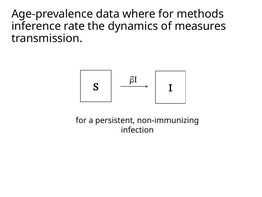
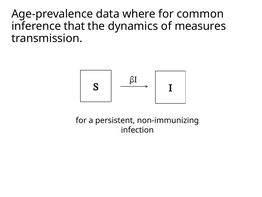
methods: methods -> common (200, 14)
rate: rate -> that (74, 26)
